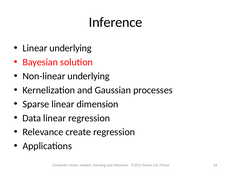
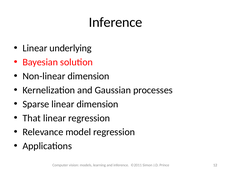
Non-linear underlying: underlying -> dimension (88, 76)
Data: Data -> That (32, 118)
create: create -> model (78, 132)
